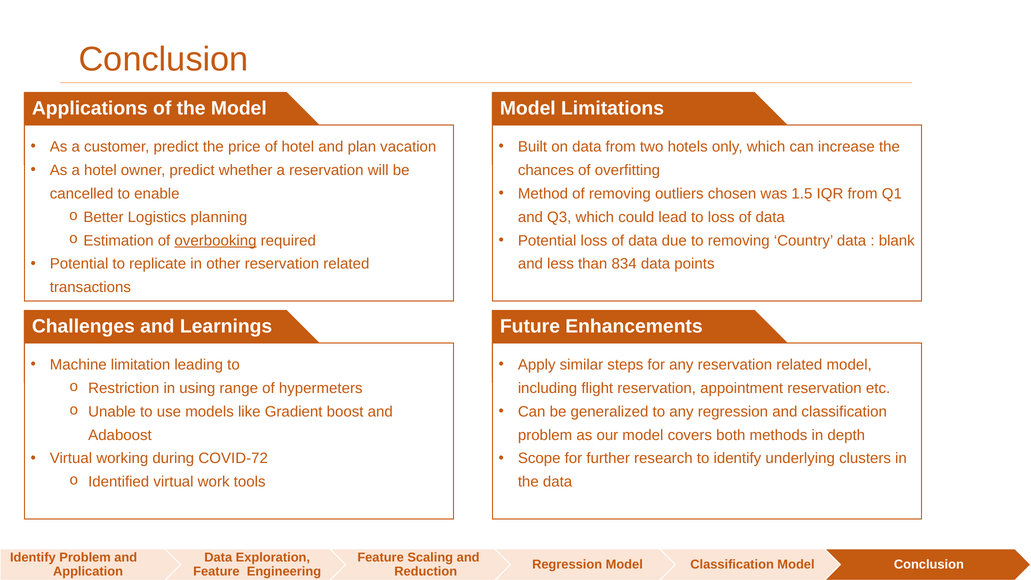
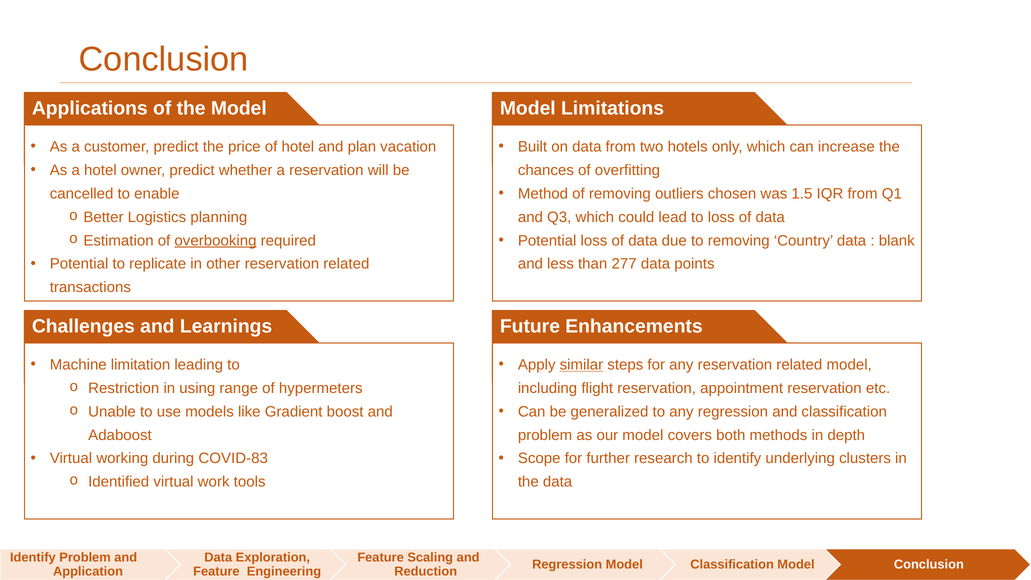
834: 834 -> 277 (624, 264)
similar underline: none -> present (581, 365)
COVID-72: COVID-72 -> COVID-83 (233, 458)
